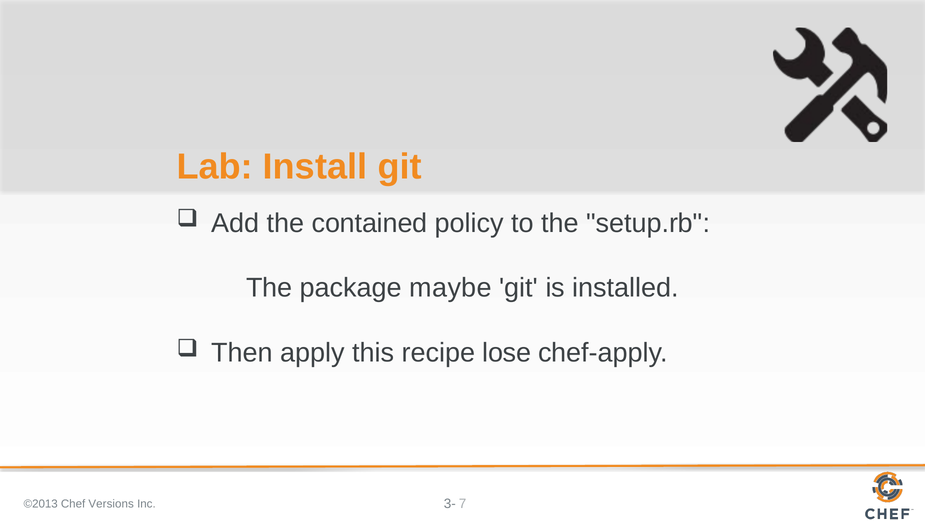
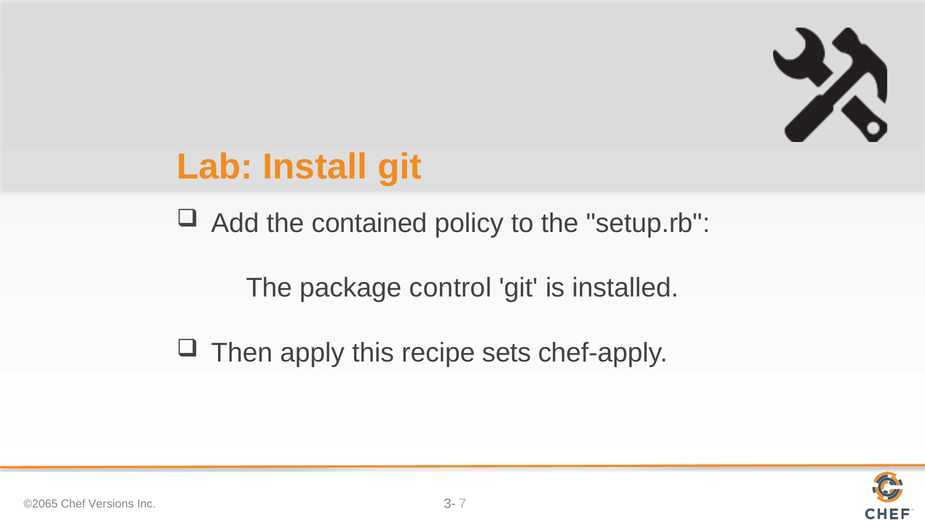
maybe: maybe -> control (451, 288)
lose: lose -> sets (507, 352)
©2013: ©2013 -> ©2065 (41, 503)
